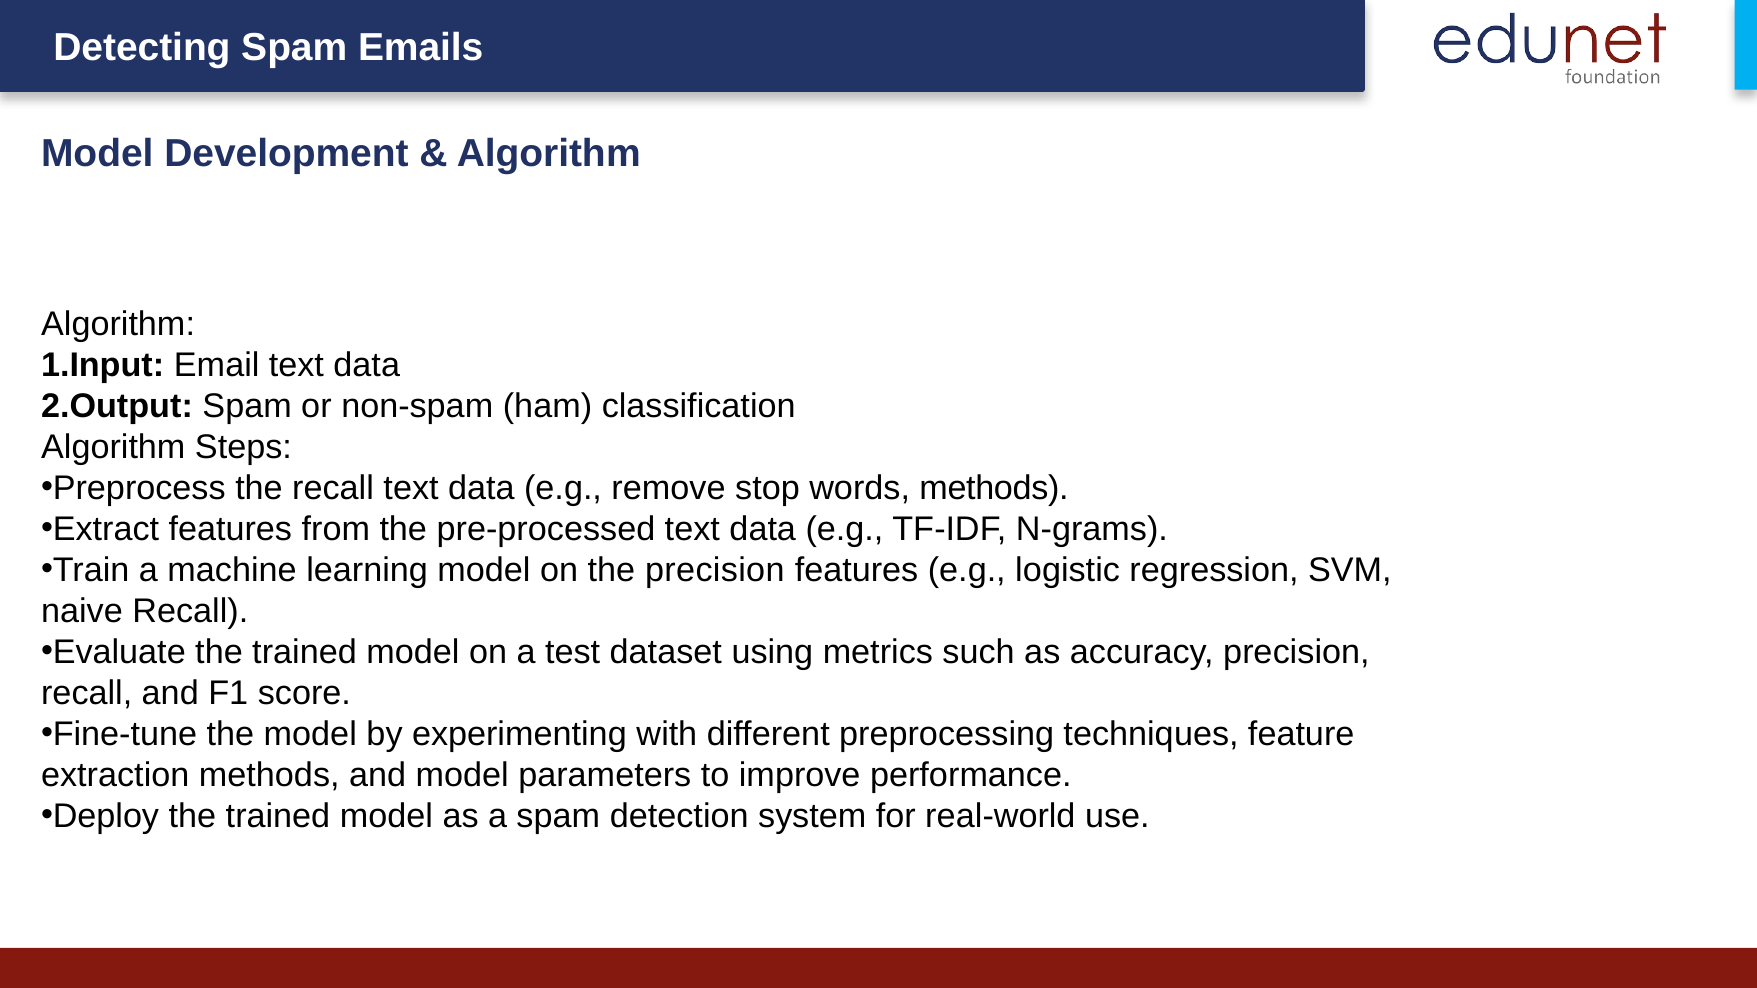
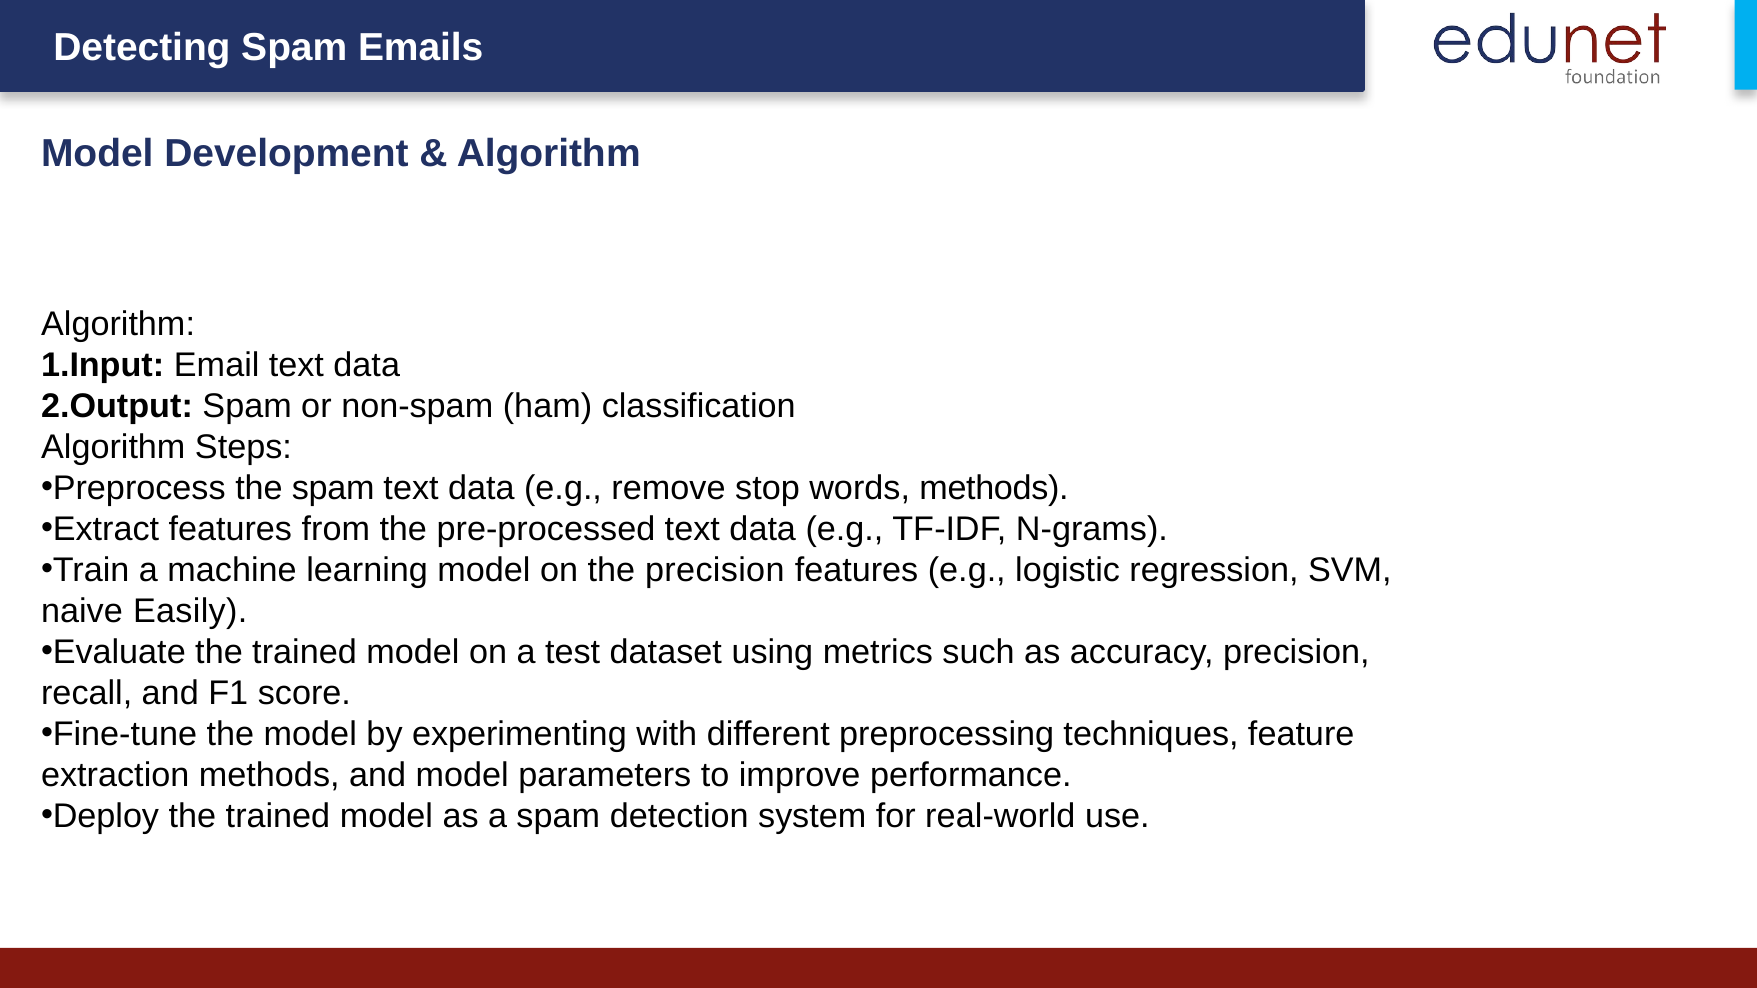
the recall: recall -> spam (333, 489)
naive Recall: Recall -> Easily (190, 612)
